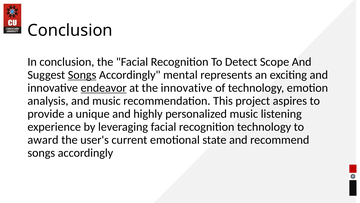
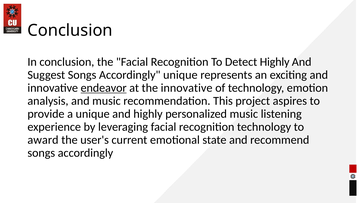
Detect Scope: Scope -> Highly (275, 62)
Songs underline: present -> none (82, 75)
Accordingly mental: mental -> unique (180, 75)
